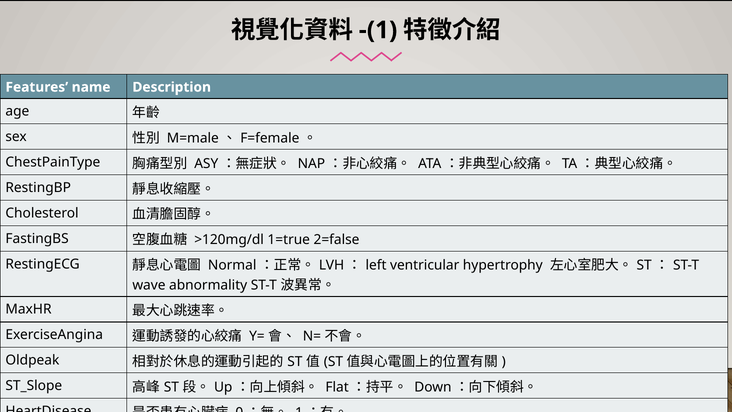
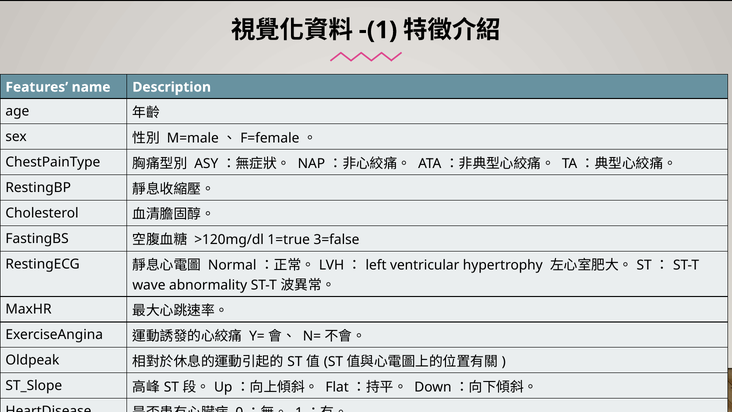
2=false: 2=false -> 3=false (337, 240)
